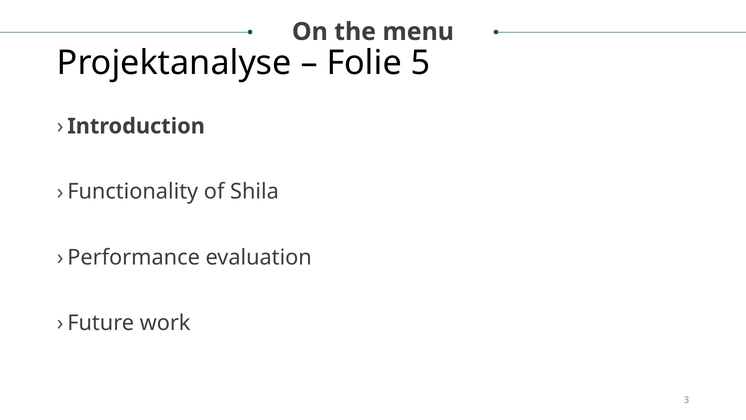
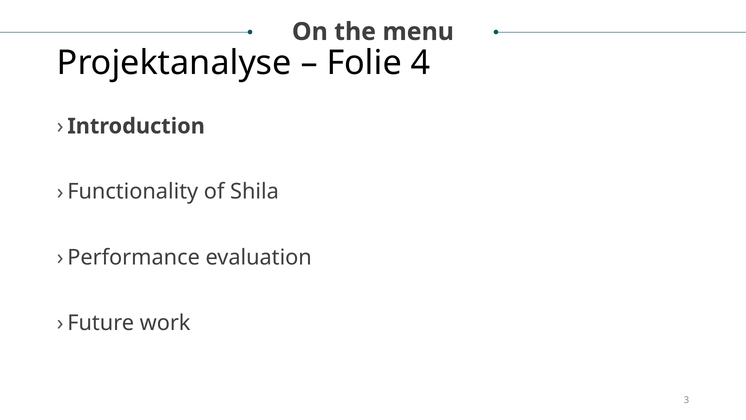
5: 5 -> 4 (421, 63)
